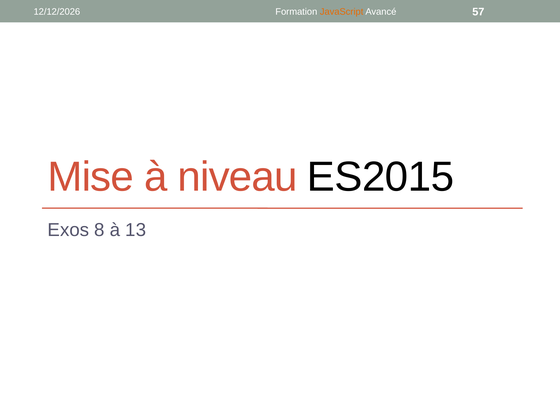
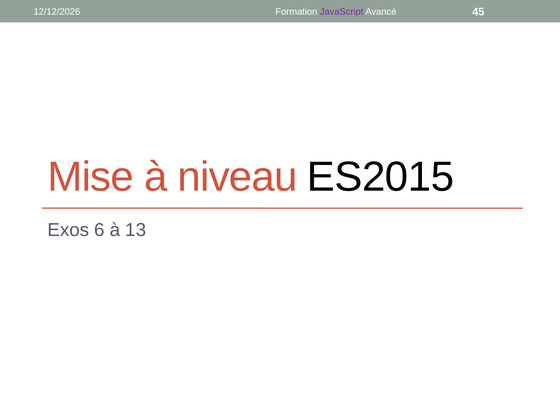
JavaScript colour: orange -> purple (342, 12)
57: 57 -> 45 (478, 12)
8: 8 -> 6 (99, 230)
